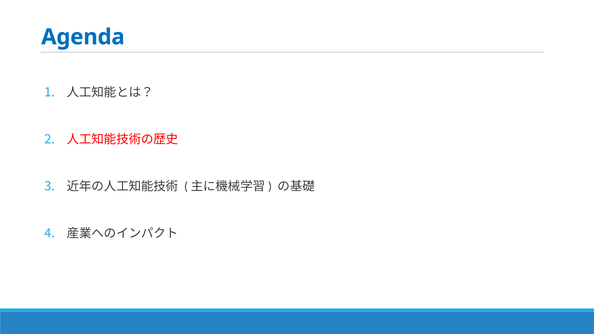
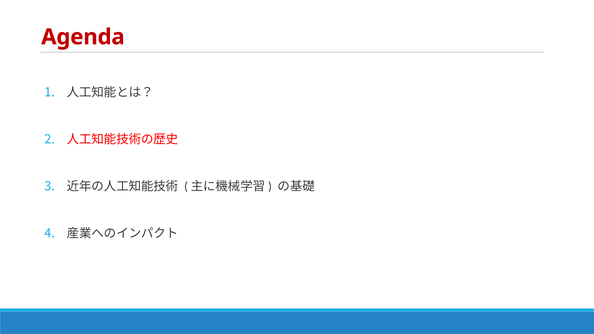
Agenda colour: blue -> red (83, 37)
